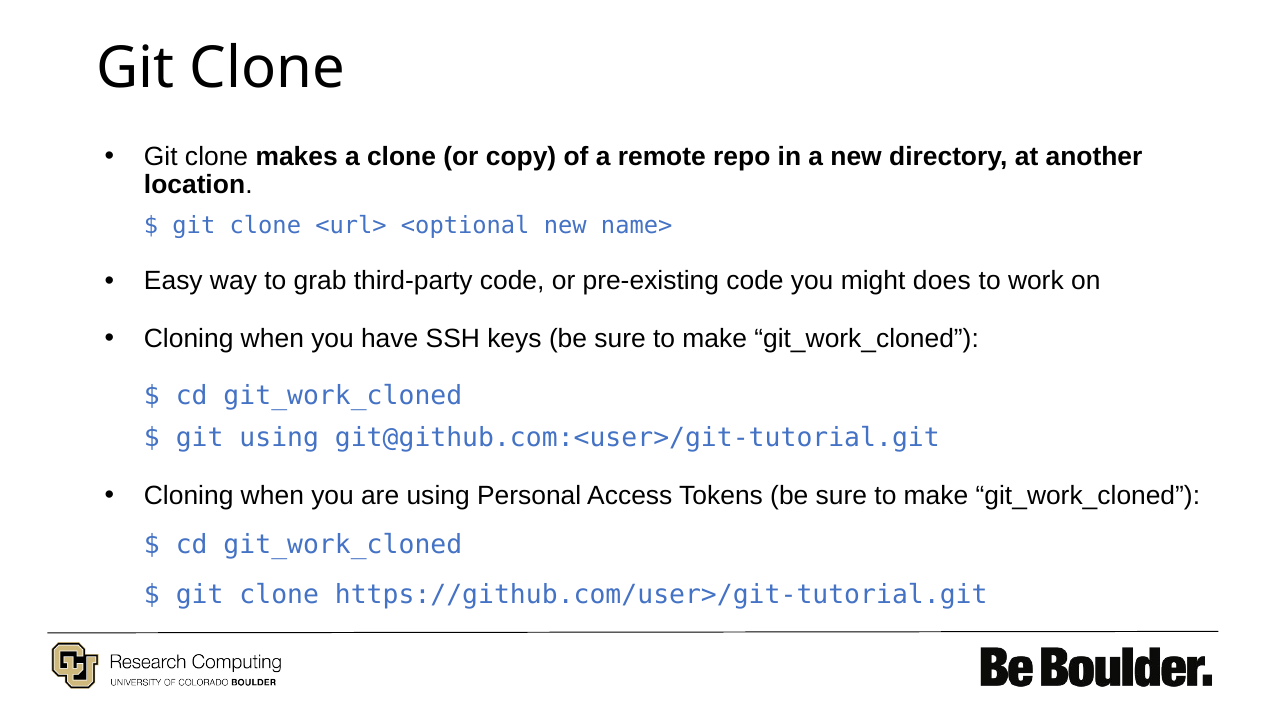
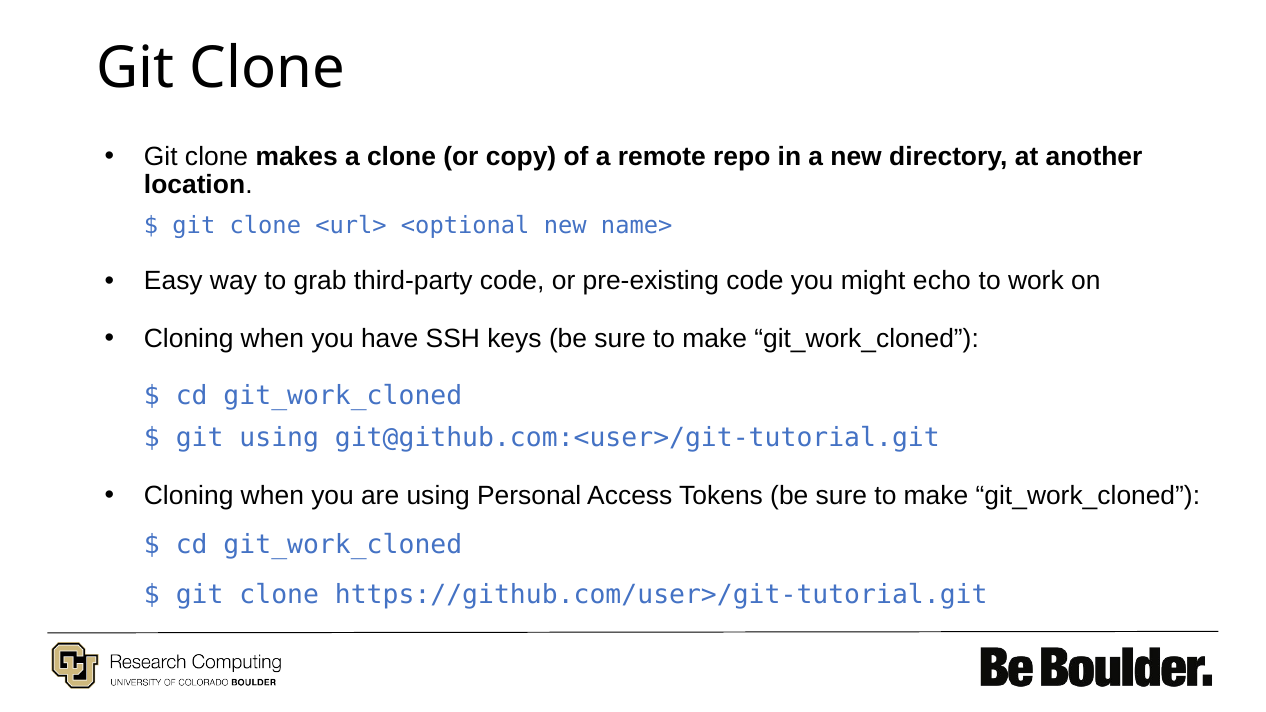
does: does -> echo (942, 281)
